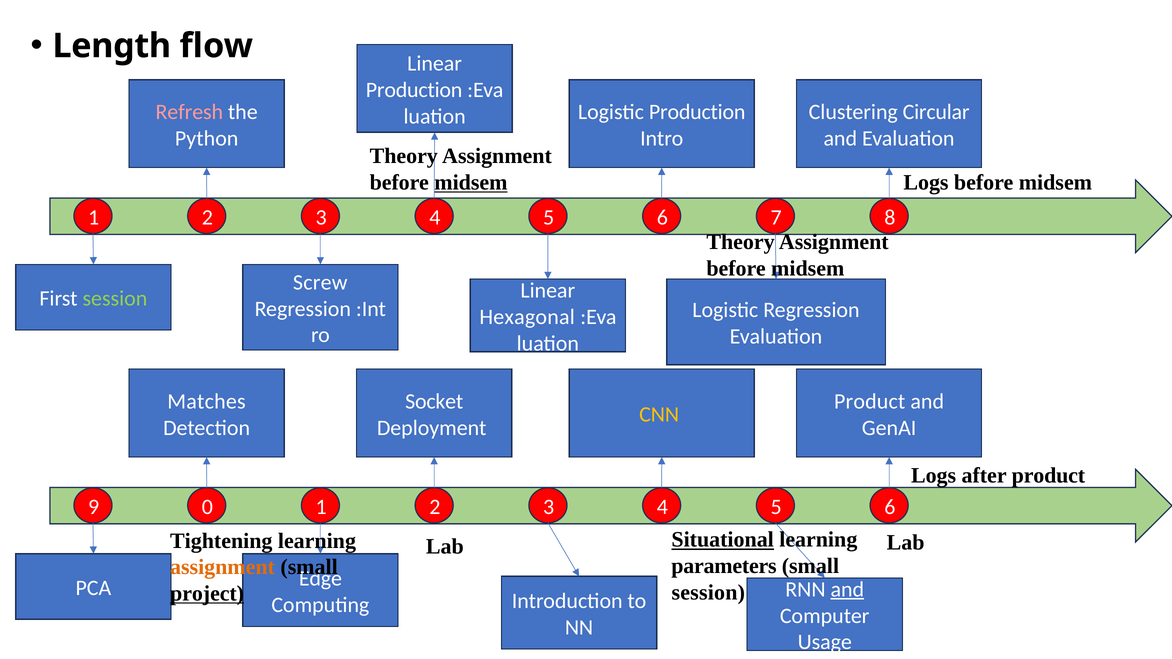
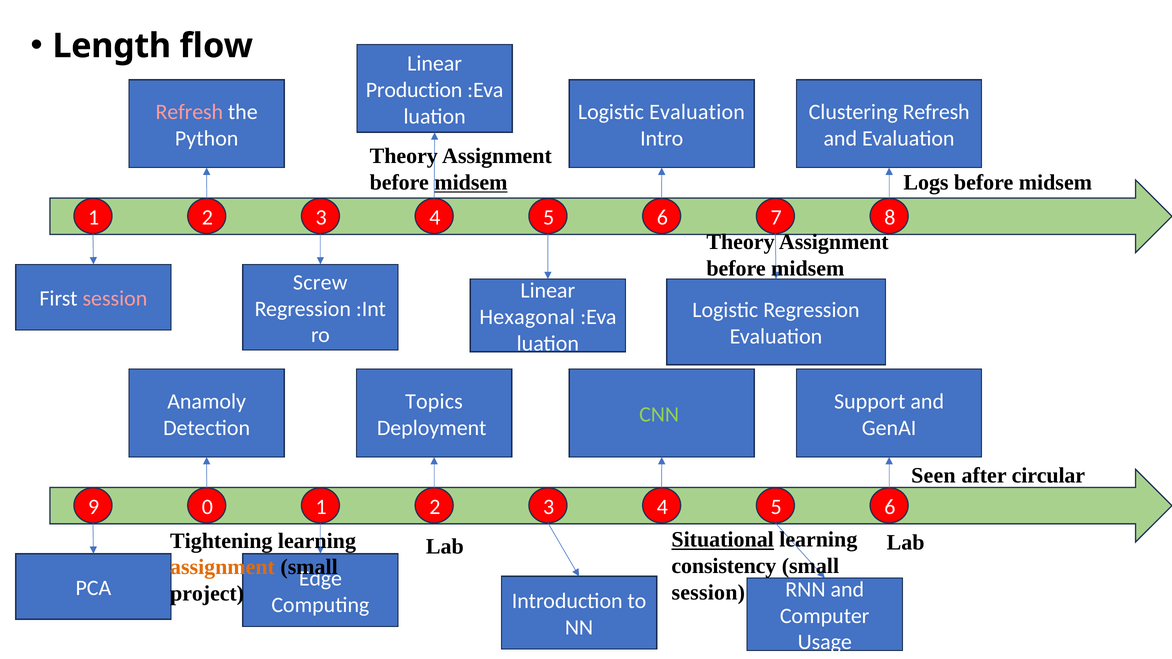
Logistic Production: Production -> Evaluation (697, 112)
Clustering Circular: Circular -> Refresh (936, 112)
session colour: light green -> pink (115, 299)
Matches: Matches -> Anamoly (207, 402)
Socket: Socket -> Topics (434, 402)
Product: Product -> Support (870, 402)
CNN colour: yellow -> light green (659, 415)
Logs: Logs -> Seen (933, 476)
after product: product -> circular (1048, 476)
parameters: parameters -> consistency (724, 566)
and underline: present -> none (847, 590)
project underline: present -> none (207, 594)
